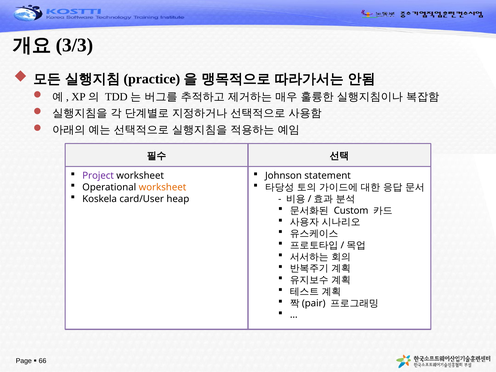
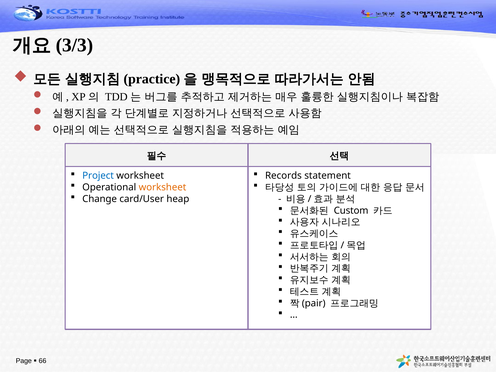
Project colour: purple -> blue (98, 176)
Johnson: Johnson -> Records (283, 176)
Koskela: Koskela -> Change (100, 199)
